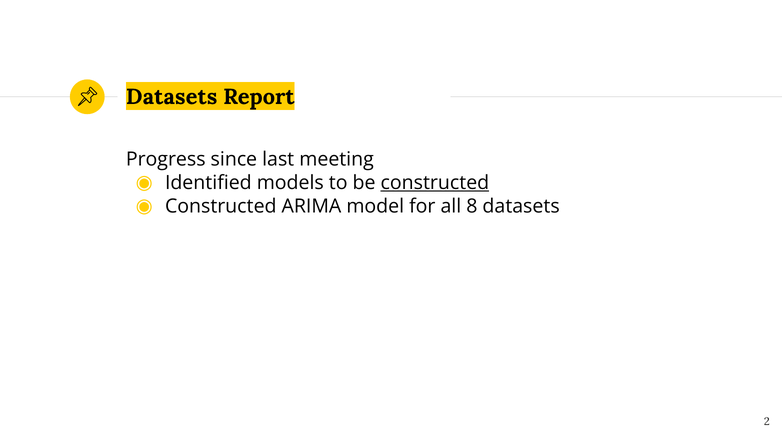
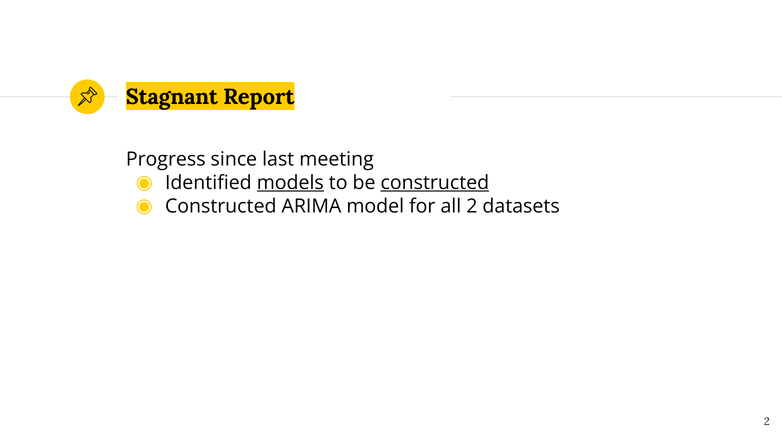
Datasets: Datasets -> Stagnant (172, 97)
models underline: none -> present (290, 183)
all 8: 8 -> 2 (472, 206)
